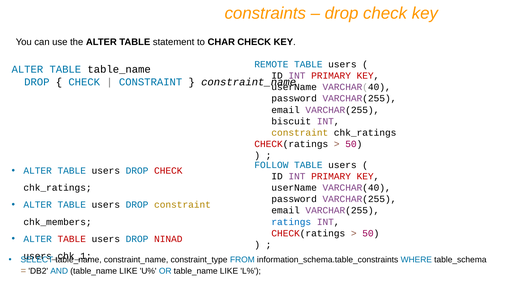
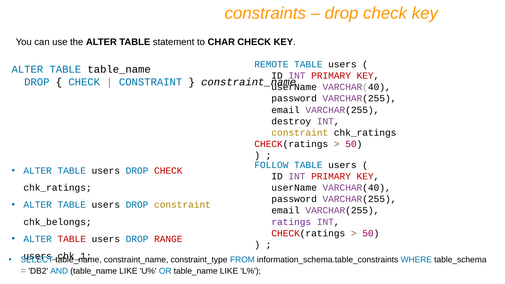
biscuit: biscuit -> destroy (291, 121)
chk_members: chk_members -> chk_belongs (58, 222)
ratings colour: blue -> purple (291, 222)
NINAD: NINAD -> RANGE (168, 239)
